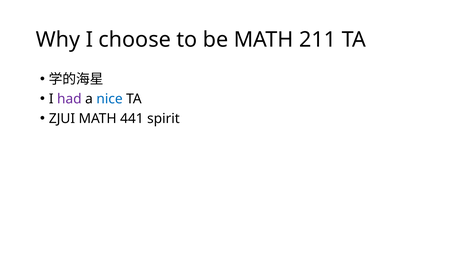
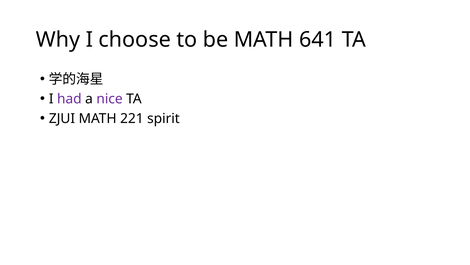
211: 211 -> 641 (318, 39)
nice colour: blue -> purple (110, 99)
441: 441 -> 221 (132, 118)
